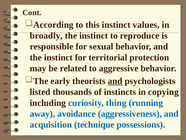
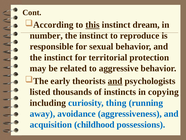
this underline: none -> present (92, 25)
values: values -> dream (146, 25)
broadly: broadly -> number (46, 36)
technique: technique -> childhood (94, 124)
